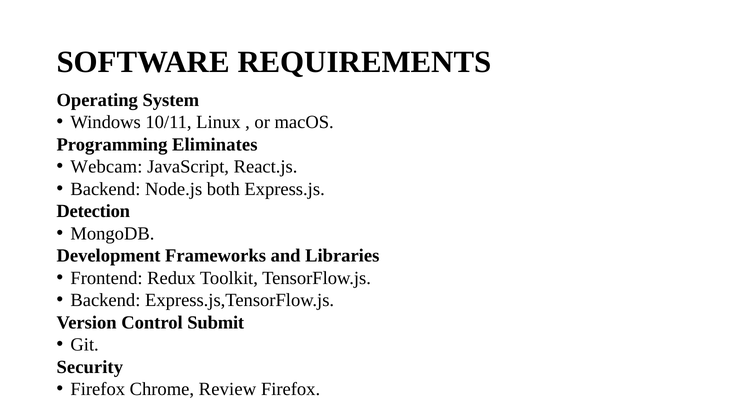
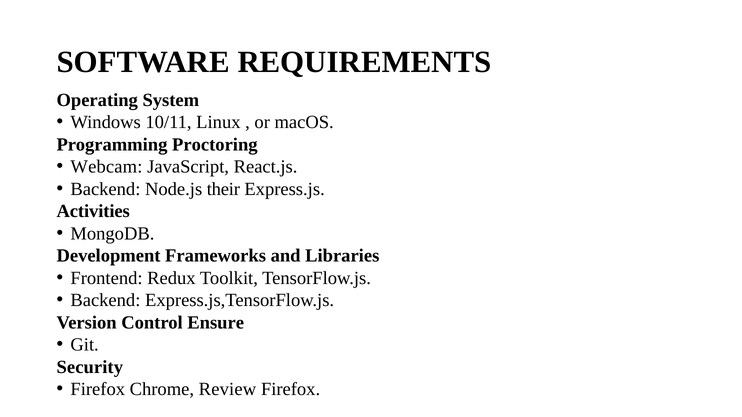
Eliminates: Eliminates -> Proctoring (215, 145)
both: both -> their (223, 189)
Detection: Detection -> Activities (93, 211)
Submit: Submit -> Ensure (216, 323)
